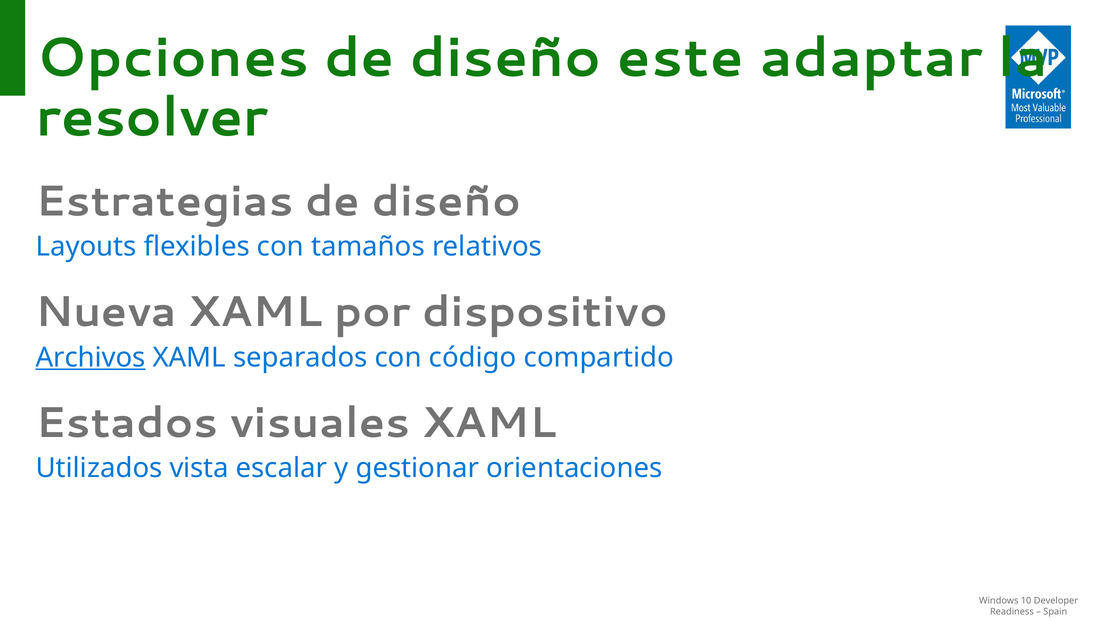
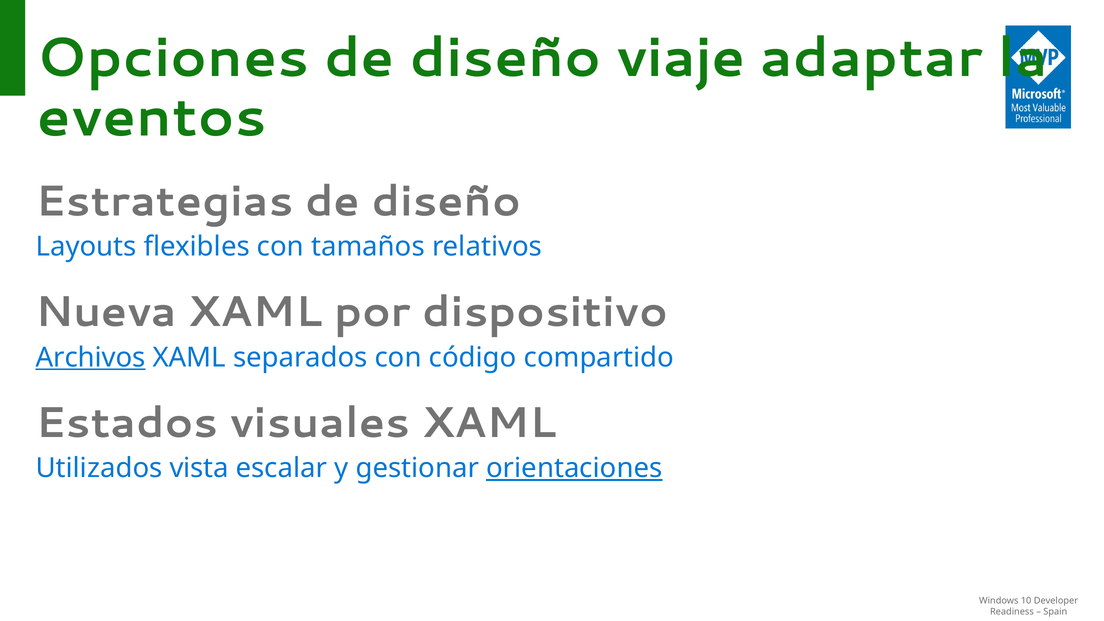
este: este -> viaje (681, 58)
resolver: resolver -> eventos (152, 118)
orientaciones underline: none -> present (574, 468)
